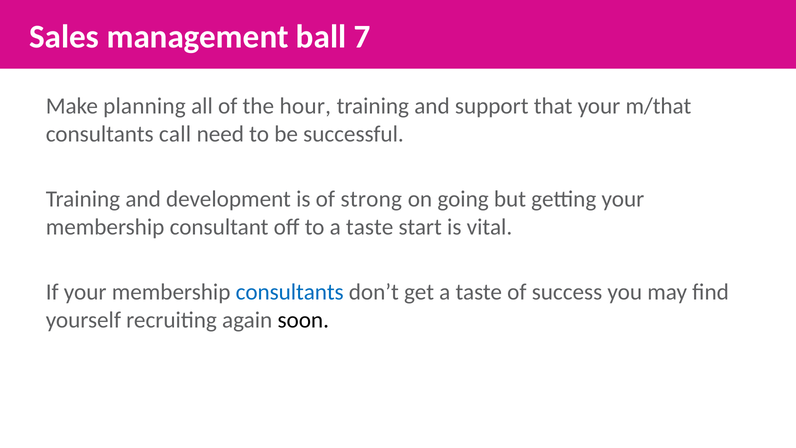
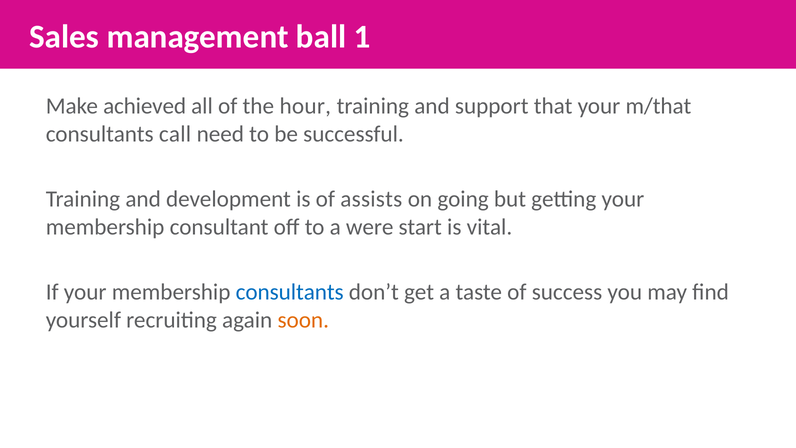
7: 7 -> 1 (362, 37)
planning: planning -> achieved (145, 106)
strong: strong -> assists (371, 199)
to a taste: taste -> were (370, 227)
soon colour: black -> orange (303, 320)
